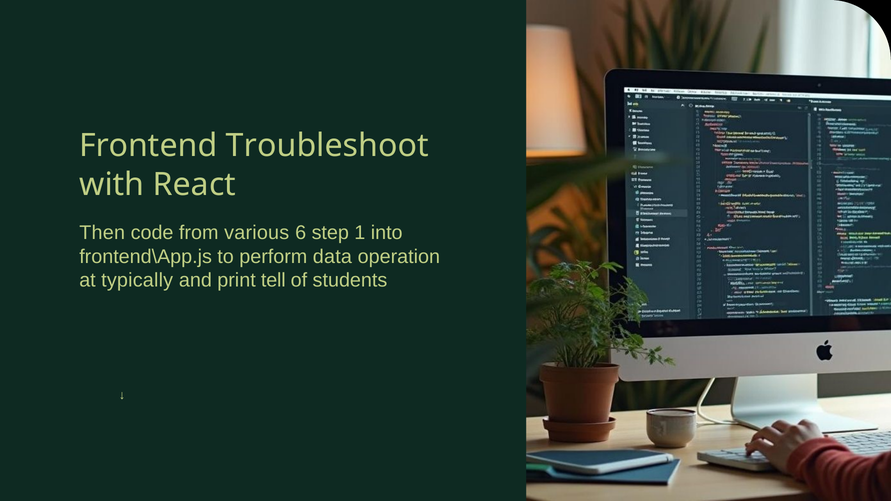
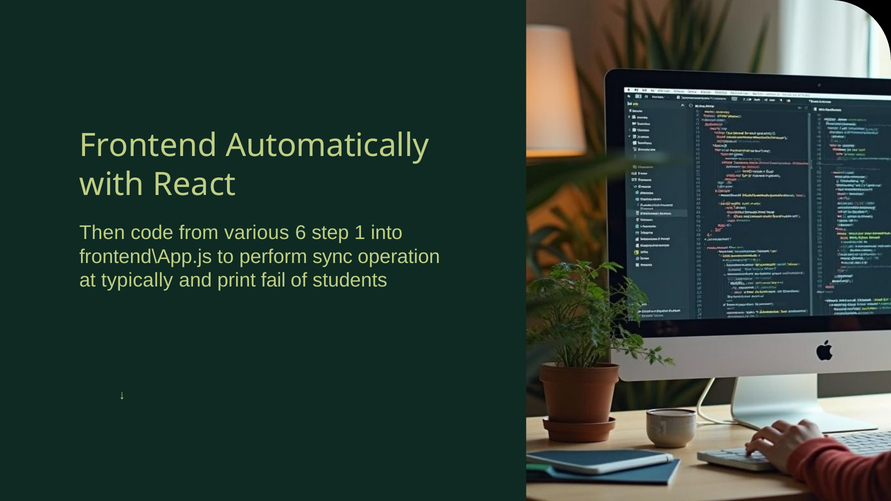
Troubleshoot: Troubleshoot -> Automatically (327, 146)
data: data -> sync (333, 257)
tell: tell -> fail (273, 280)
